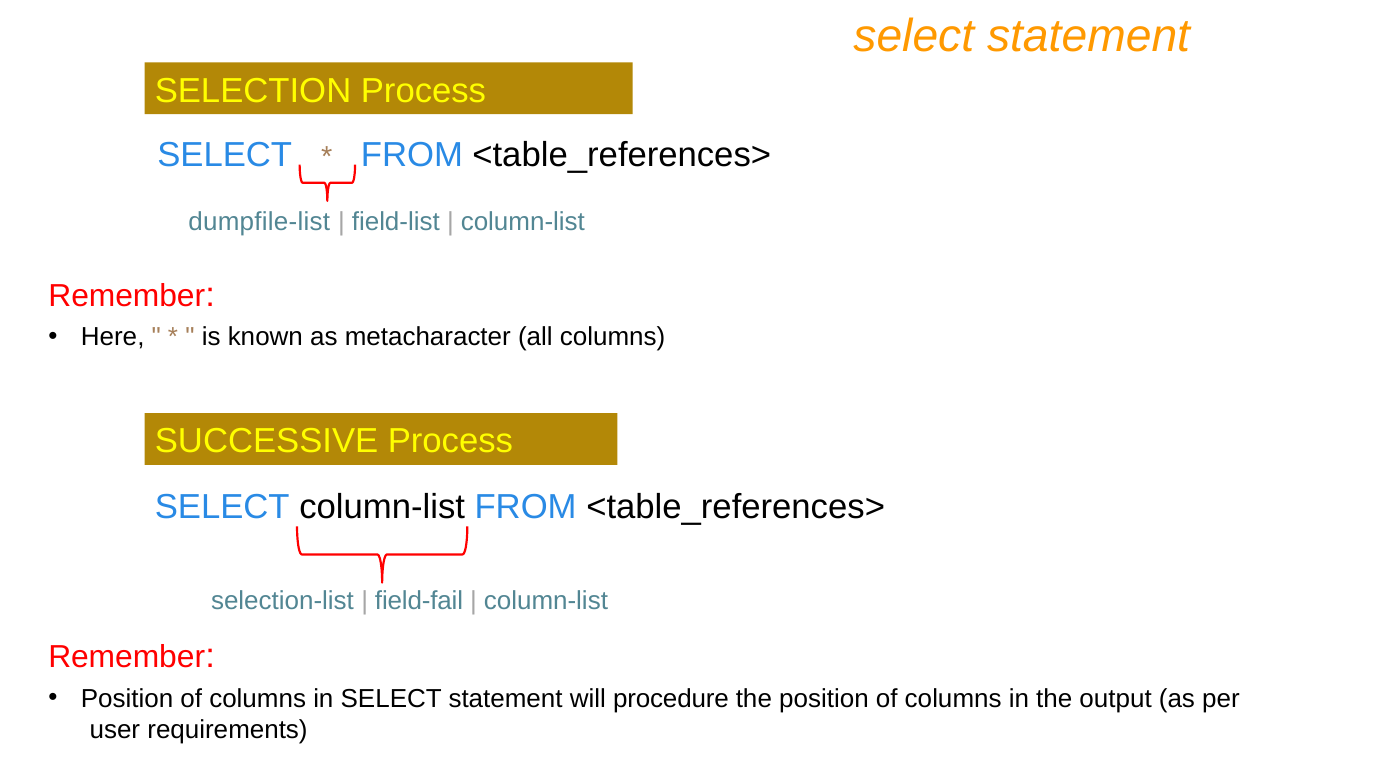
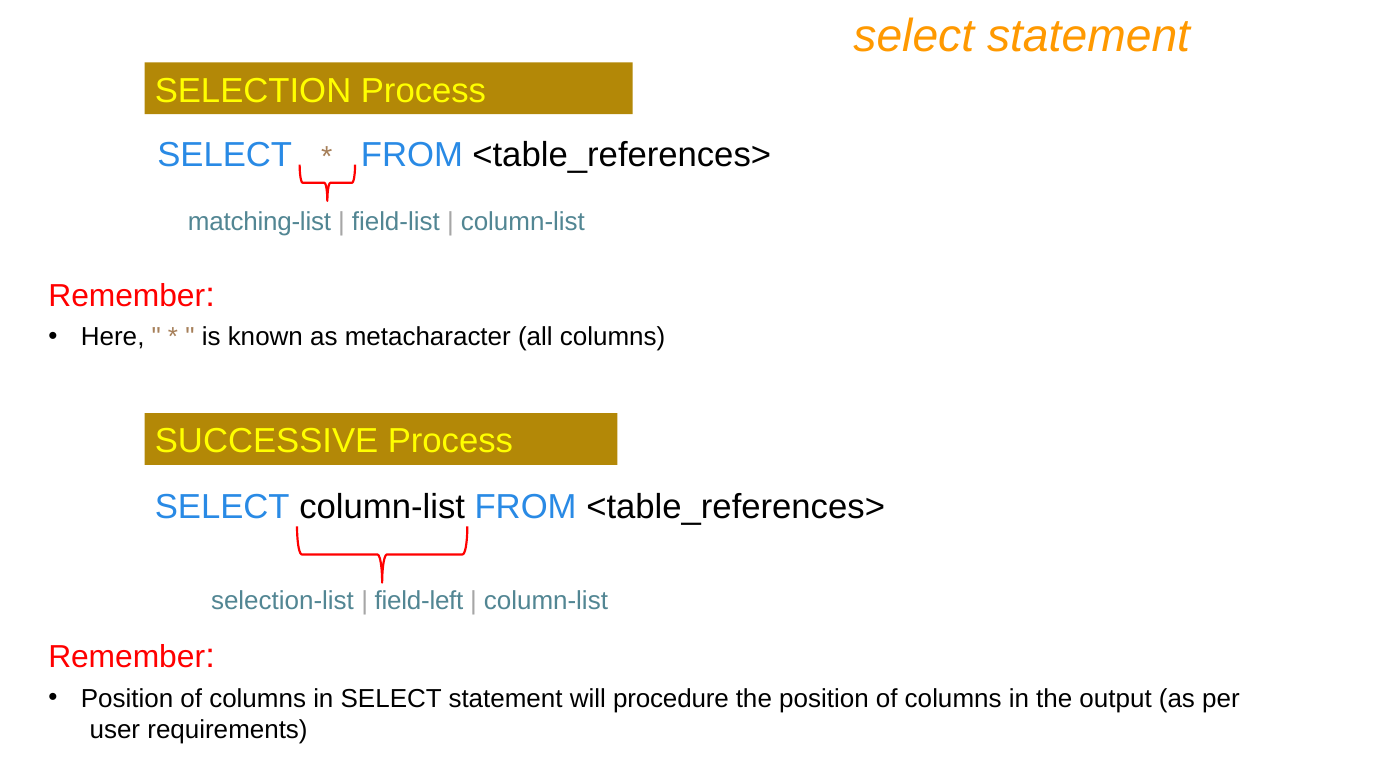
dumpfile-list: dumpfile-list -> matching-list (259, 222)
field-fail: field-fail -> field-left (419, 601)
